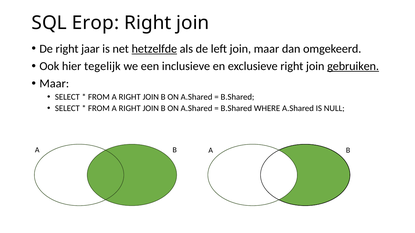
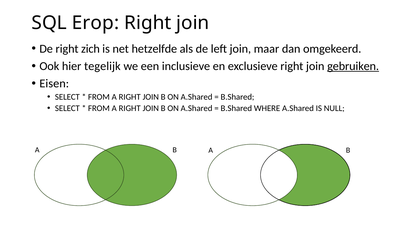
jaar: jaar -> zich (90, 49)
hetzelfde underline: present -> none (154, 49)
Maar: Maar -> Eisen (54, 84)
